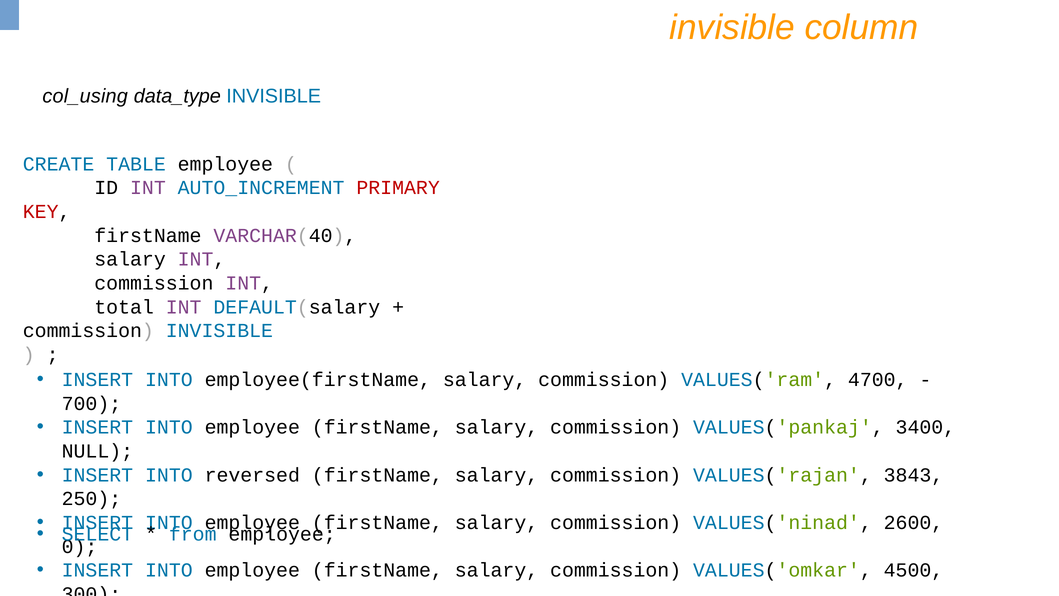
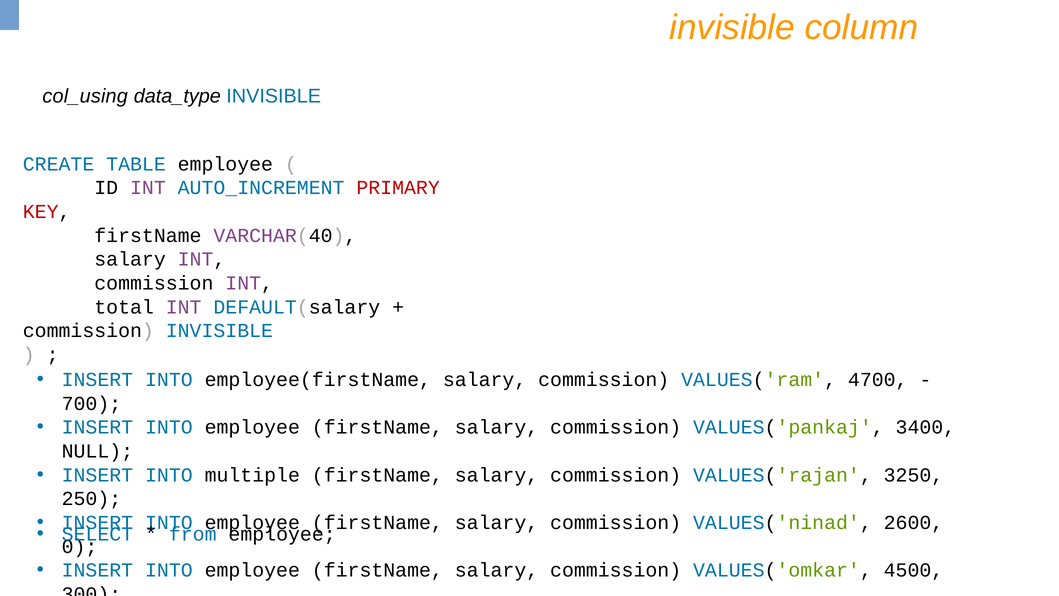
reversed: reversed -> multiple (252, 475)
3843: 3843 -> 3250 (913, 475)
